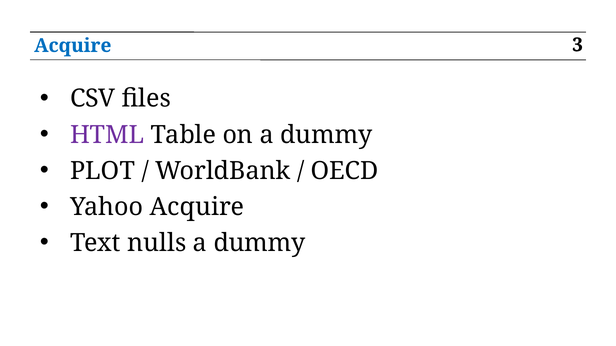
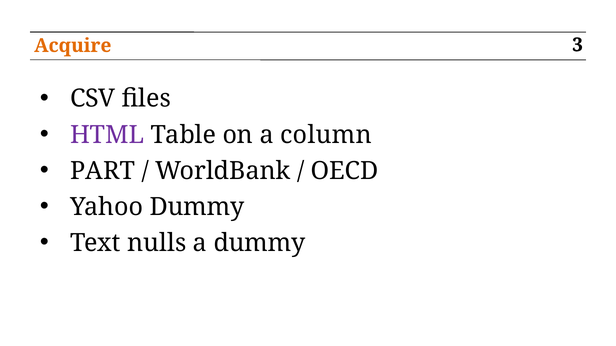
Acquire colour: blue -> orange (73, 46)
on a dummy: dummy -> column (326, 135)
PLOT: PLOT -> PART (102, 171)
Yahoo Acquire: Acquire -> Dummy (197, 207)
